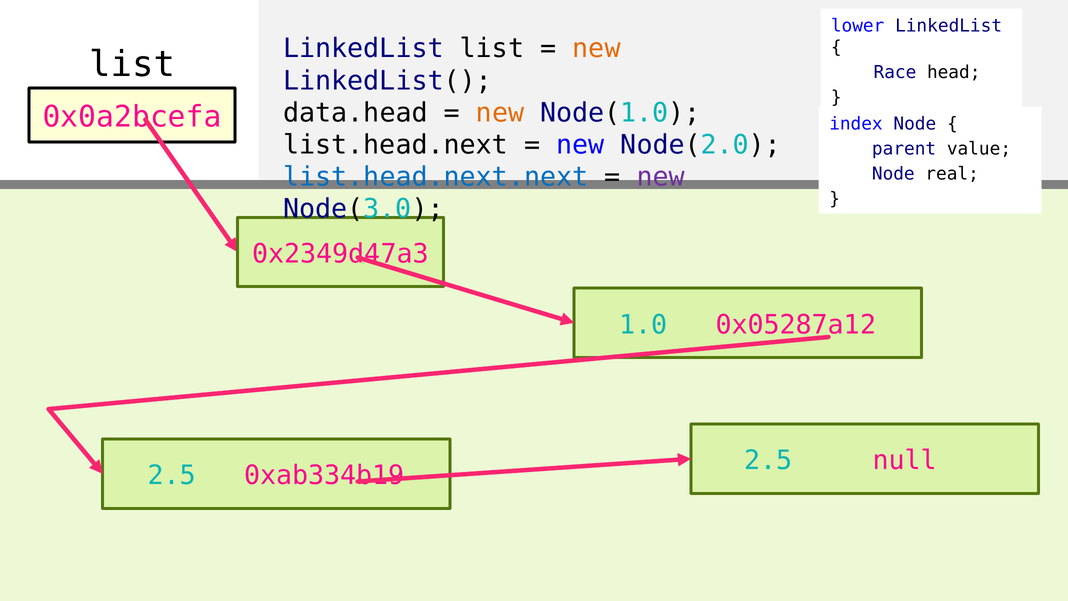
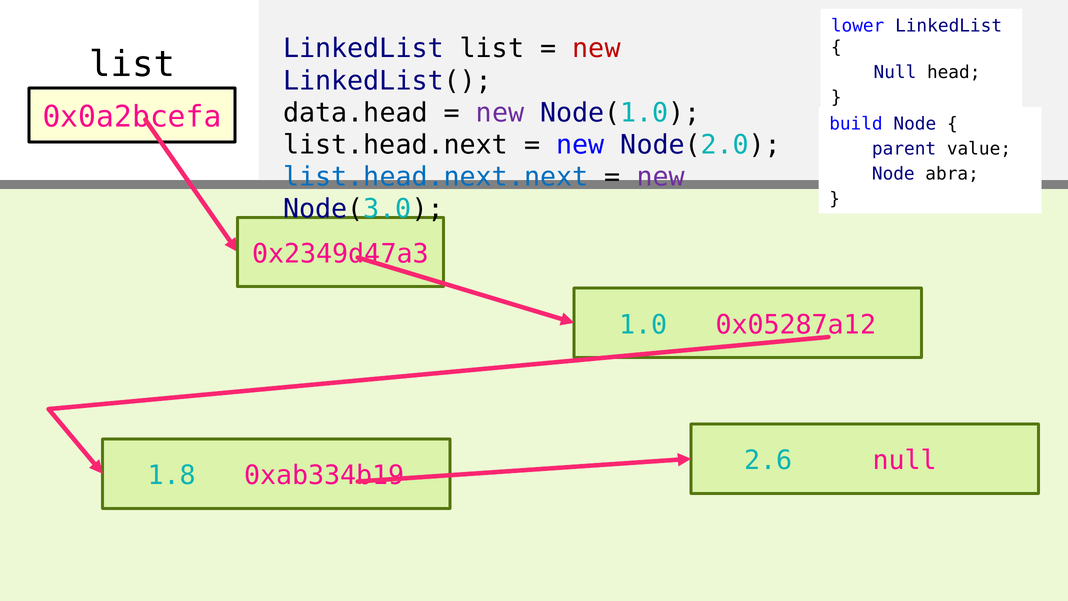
new colour: orange -> red (597, 49)
Race: Race -> Null (895, 72)
new colour: orange -> purple (500, 113)
index: index -> build (856, 124)
real: real -> abra (952, 174)
2.5: 2.5 -> 2.6 (768, 460)
2.5: 2.5 -> 1.8 (172, 475)
